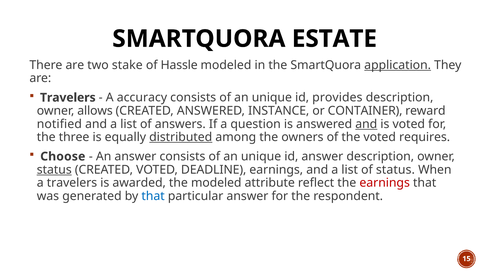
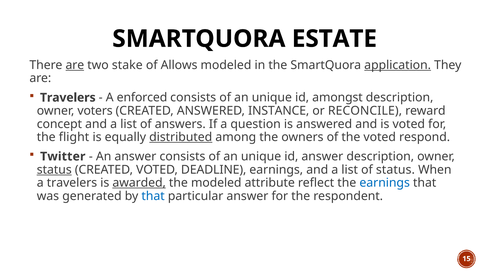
are underline: none -> present (75, 65)
Hassle: Hassle -> Allows (179, 65)
accuracy: accuracy -> enforced (142, 98)
provides: provides -> amongst (337, 98)
allows: allows -> voters (95, 111)
CONTAINER: CONTAINER -> RECONCILE (365, 111)
notified: notified -> concept (59, 124)
and underline: present -> none (366, 124)
three: three -> flight (74, 137)
requires: requires -> respond (425, 137)
Choose: Choose -> Twitter (63, 156)
awarded underline: none -> present (139, 183)
earnings colour: red -> blue (385, 183)
